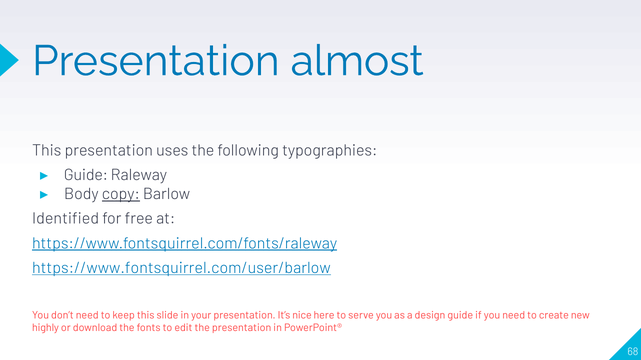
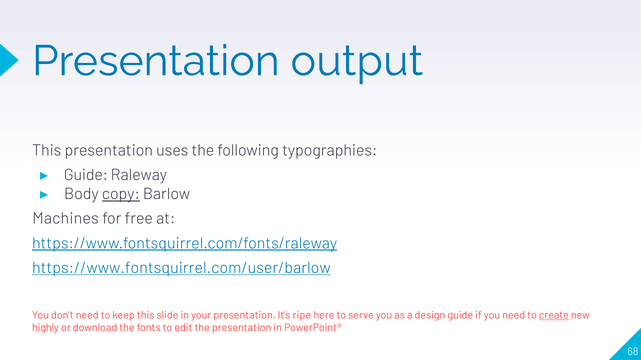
almost: almost -> output (357, 61)
Identified: Identified -> Machines (66, 219)
nice: nice -> ripe (302, 316)
create underline: none -> present (554, 316)
